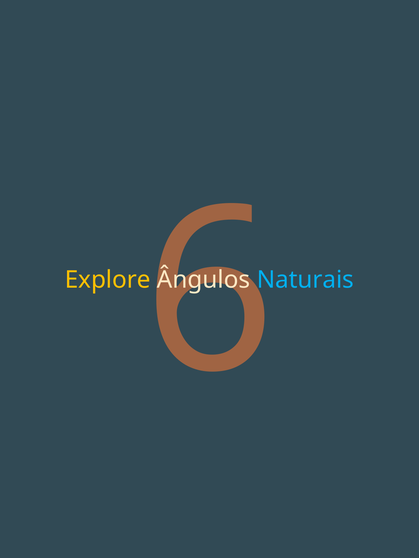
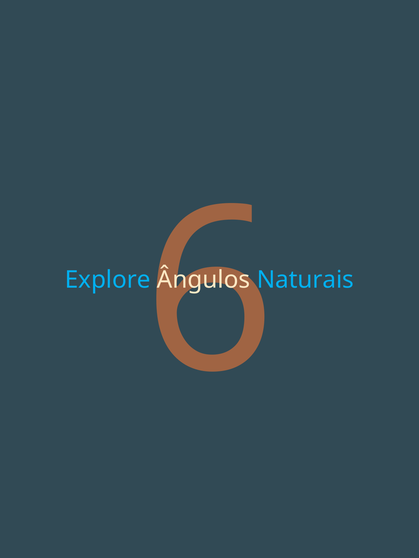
Explore colour: yellow -> light blue (108, 280)
